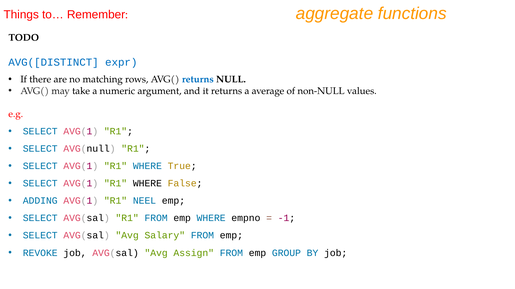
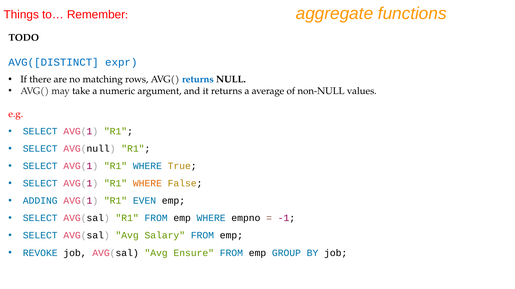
WHERE colour: black -> orange (147, 184)
NEEL: NEEL -> EVEN (145, 201)
Assign: Assign -> Ensure (194, 253)
